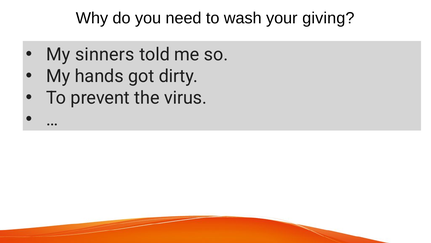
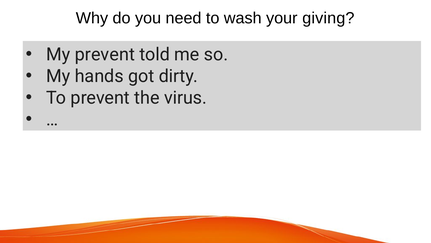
My sinners: sinners -> prevent (105, 54)
